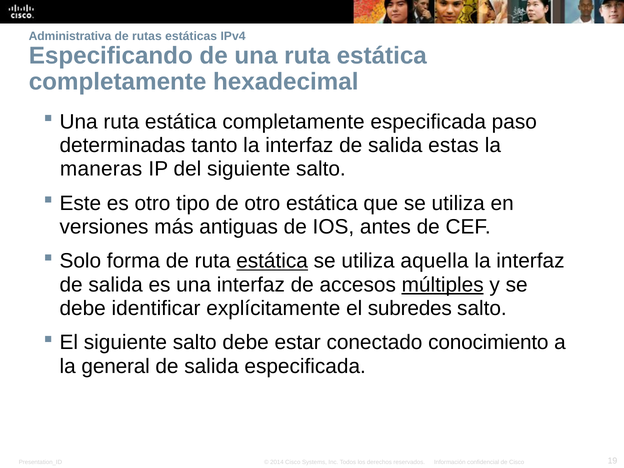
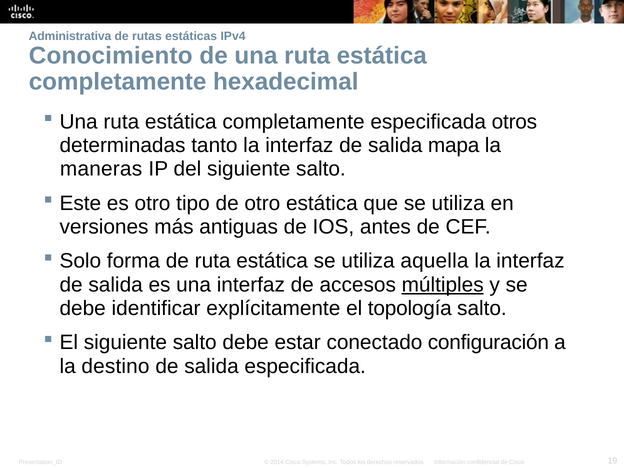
Especificando: Especificando -> Conocimiento (111, 56)
paso: paso -> otros (514, 122)
estas: estas -> mapa (454, 145)
estática underline: present -> none (272, 261)
subredes: subredes -> topología (410, 308)
conocimiento: conocimiento -> configuración (488, 343)
general: general -> destino (115, 366)
